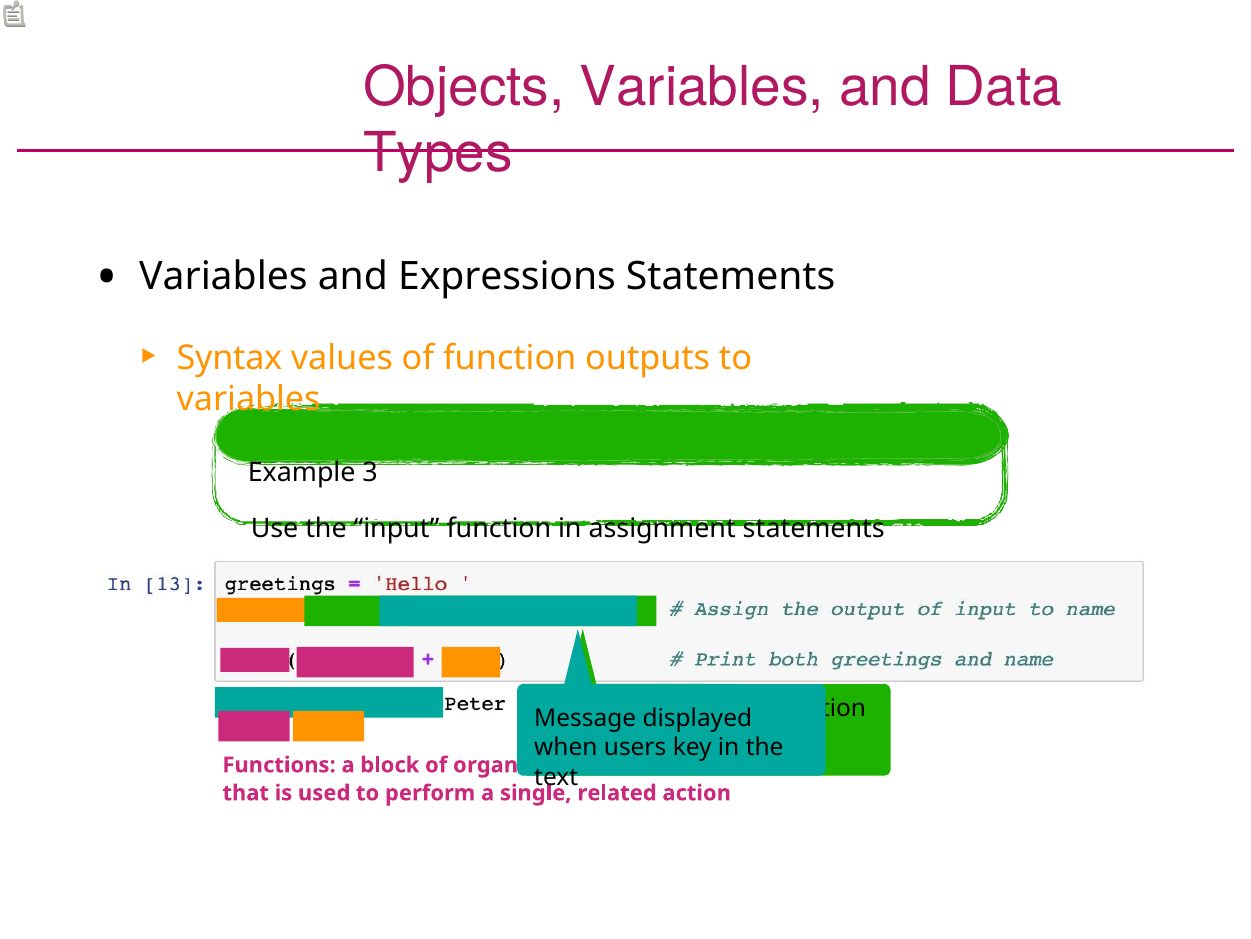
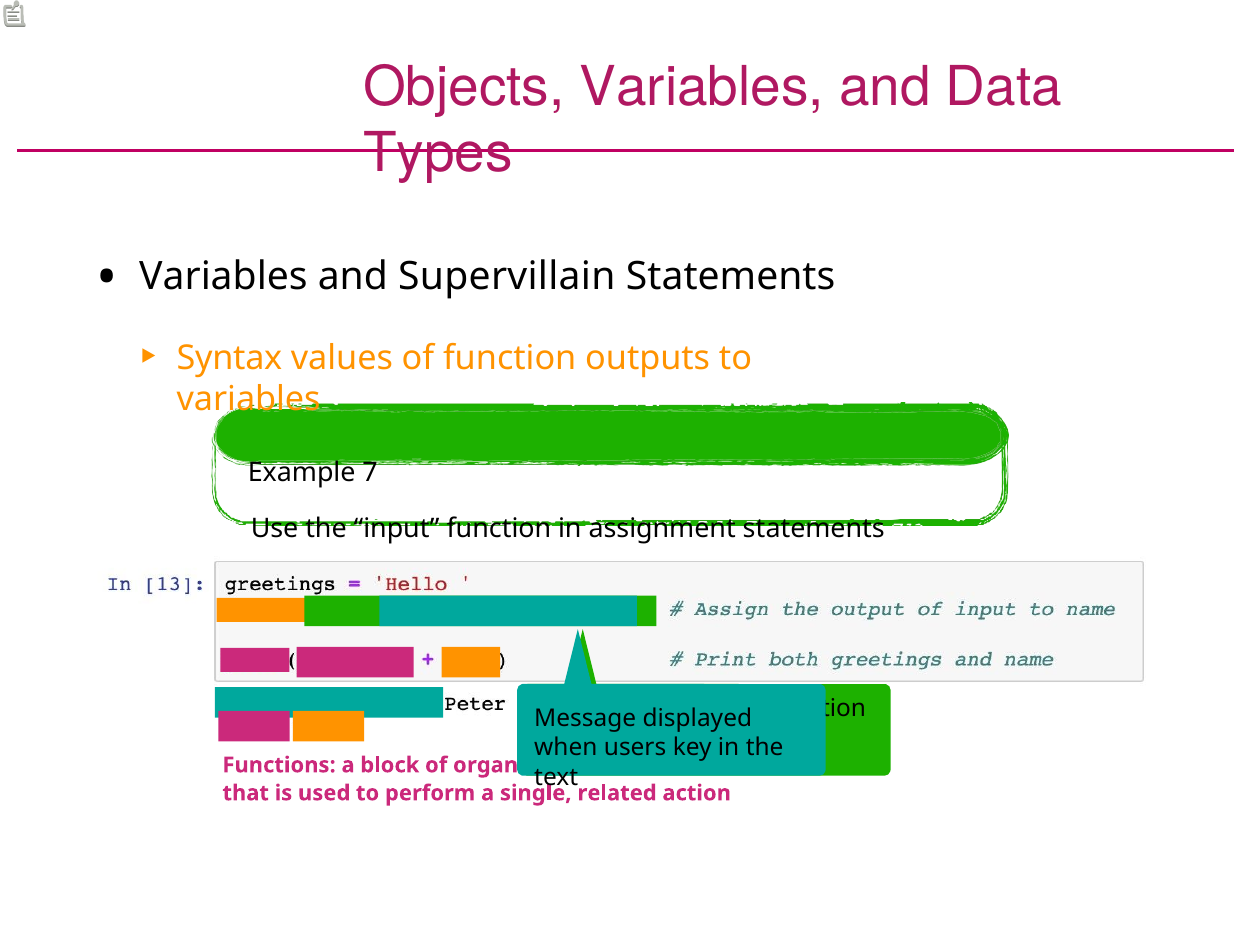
Expressions: Expressions -> Supervillain (507, 277)
3: 3 -> 7 (370, 473)
